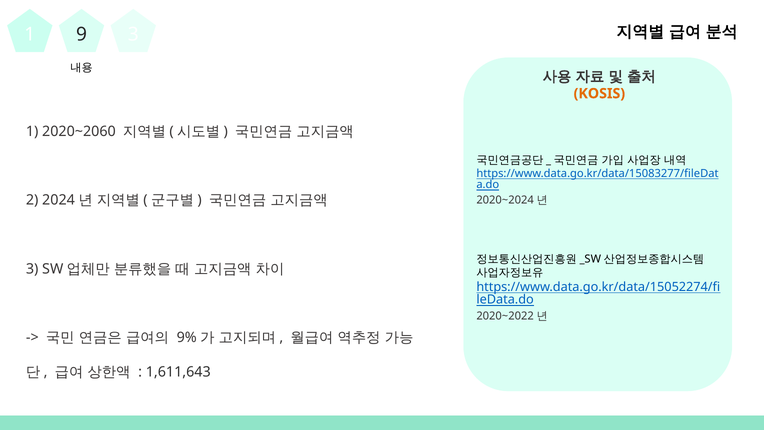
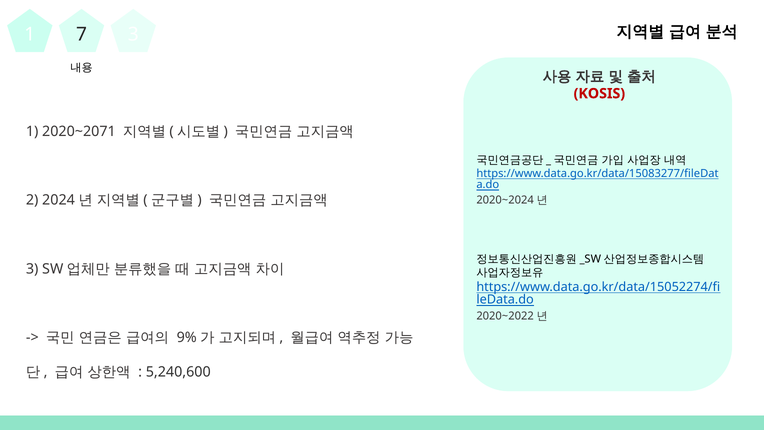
9: 9 -> 7 (82, 35)
KOSIS colour: orange -> red (599, 93)
2020~2060: 2020~2060 -> 2020~2071 (79, 131)
1,611,643: 1,611,643 -> 5,240,600 (178, 372)
